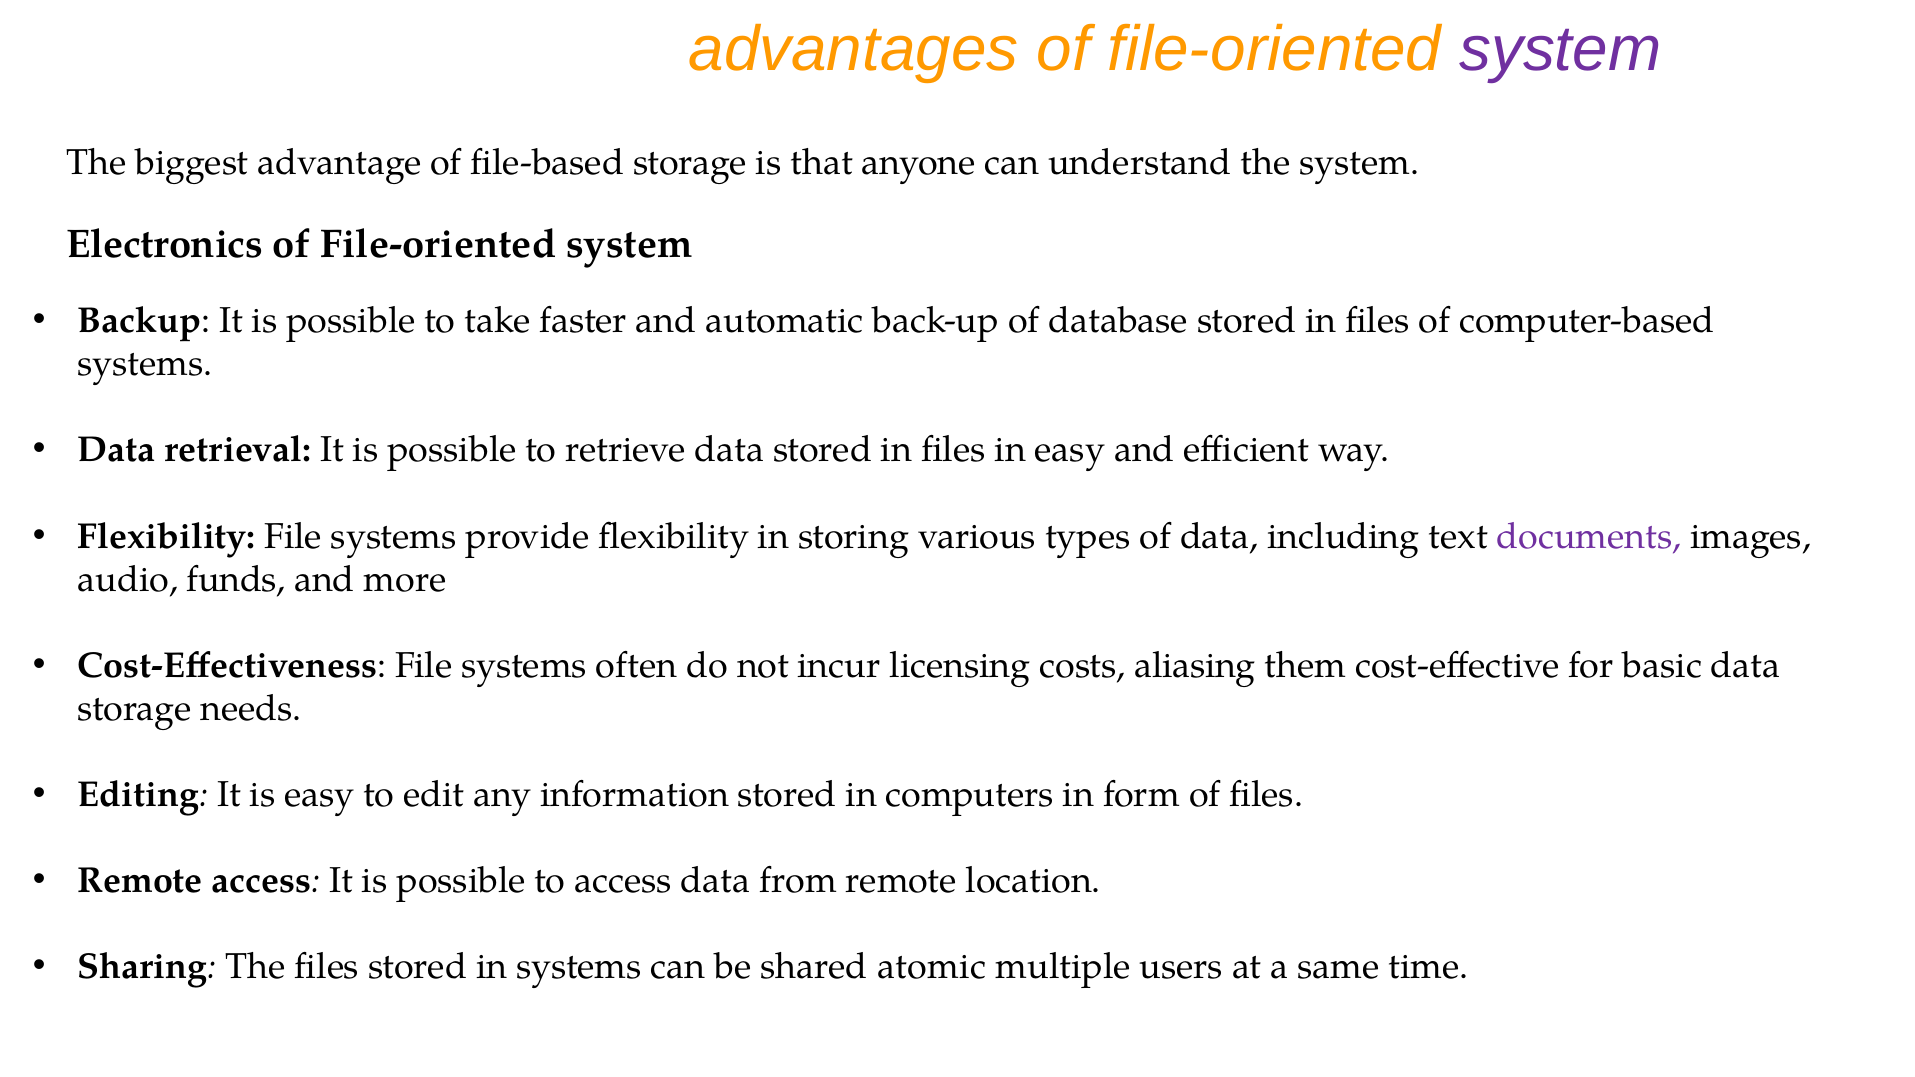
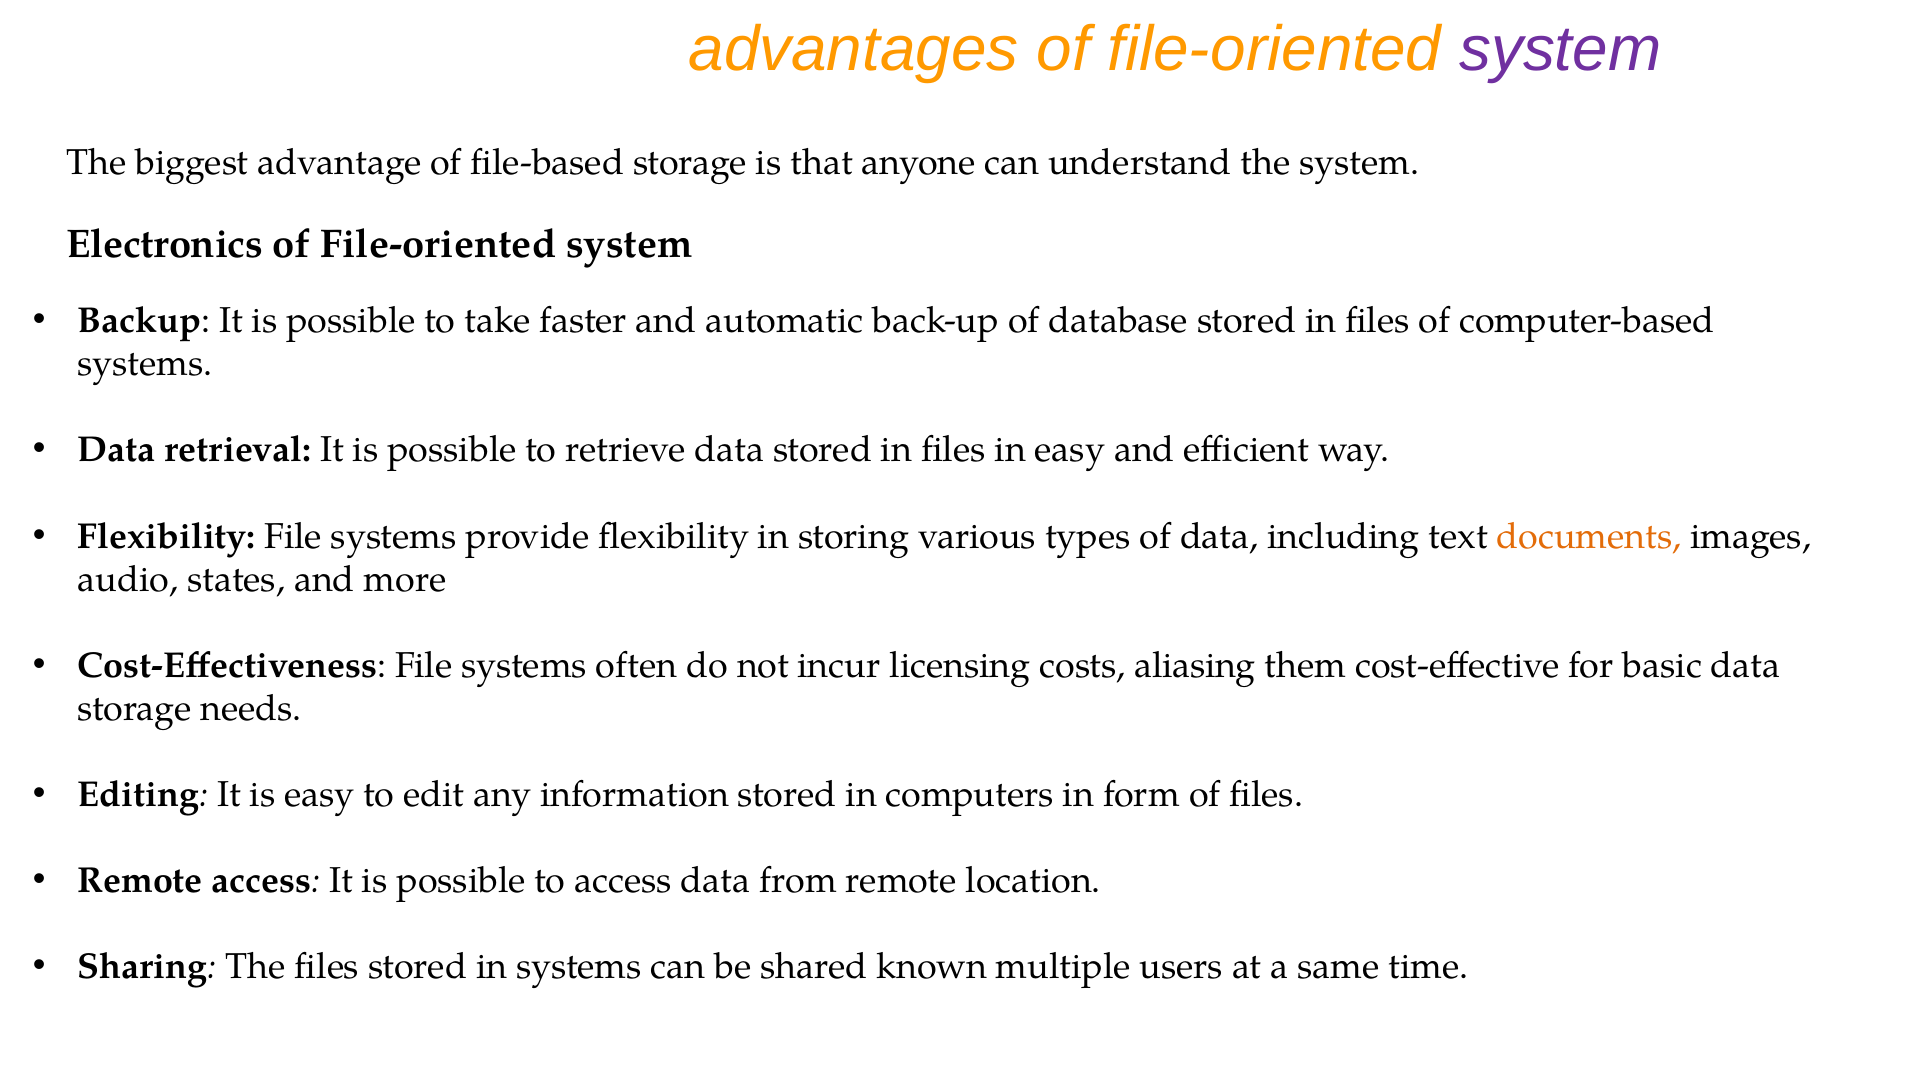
documents colour: purple -> orange (1589, 536)
funds: funds -> states (236, 579)
atomic: atomic -> known (932, 967)
